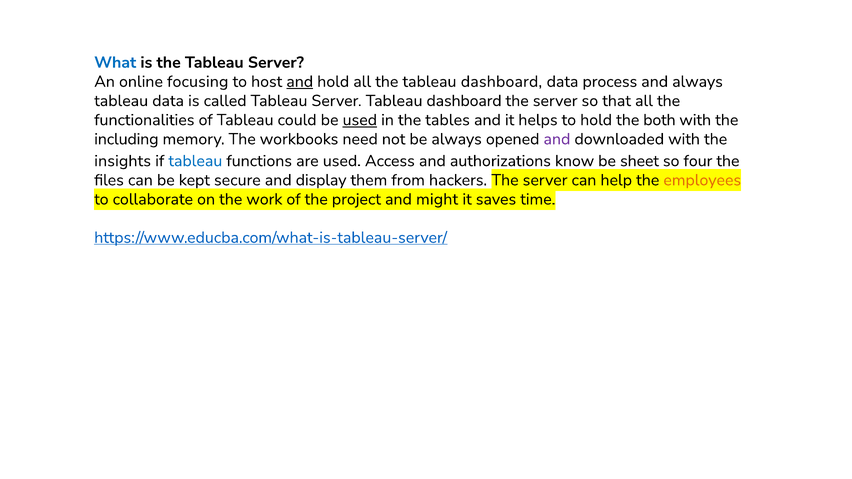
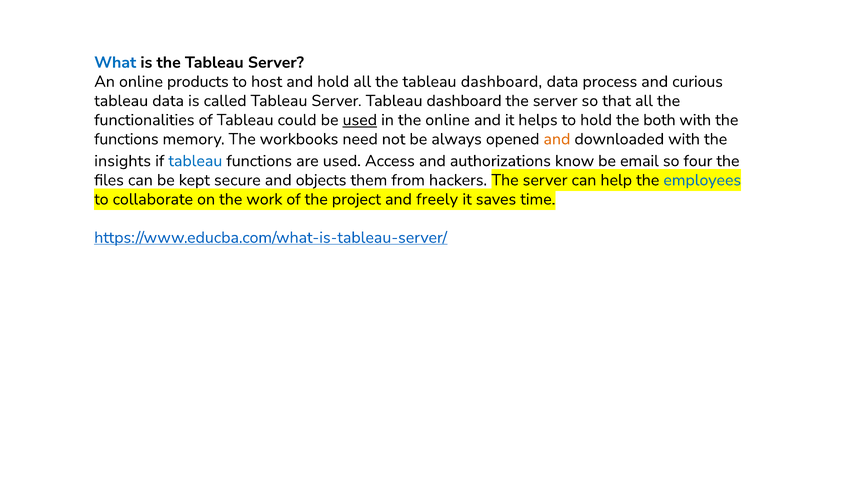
focusing: focusing -> products (198, 82)
and underline: present -> none (300, 82)
and always: always -> curious (698, 82)
the tables: tables -> online (448, 120)
including: including -> functions (126, 139)
and colour: purple -> orange (557, 139)
sheet: sheet -> email (639, 161)
display: display -> objects (321, 180)
employees colour: orange -> blue (702, 180)
might: might -> freely (437, 199)
